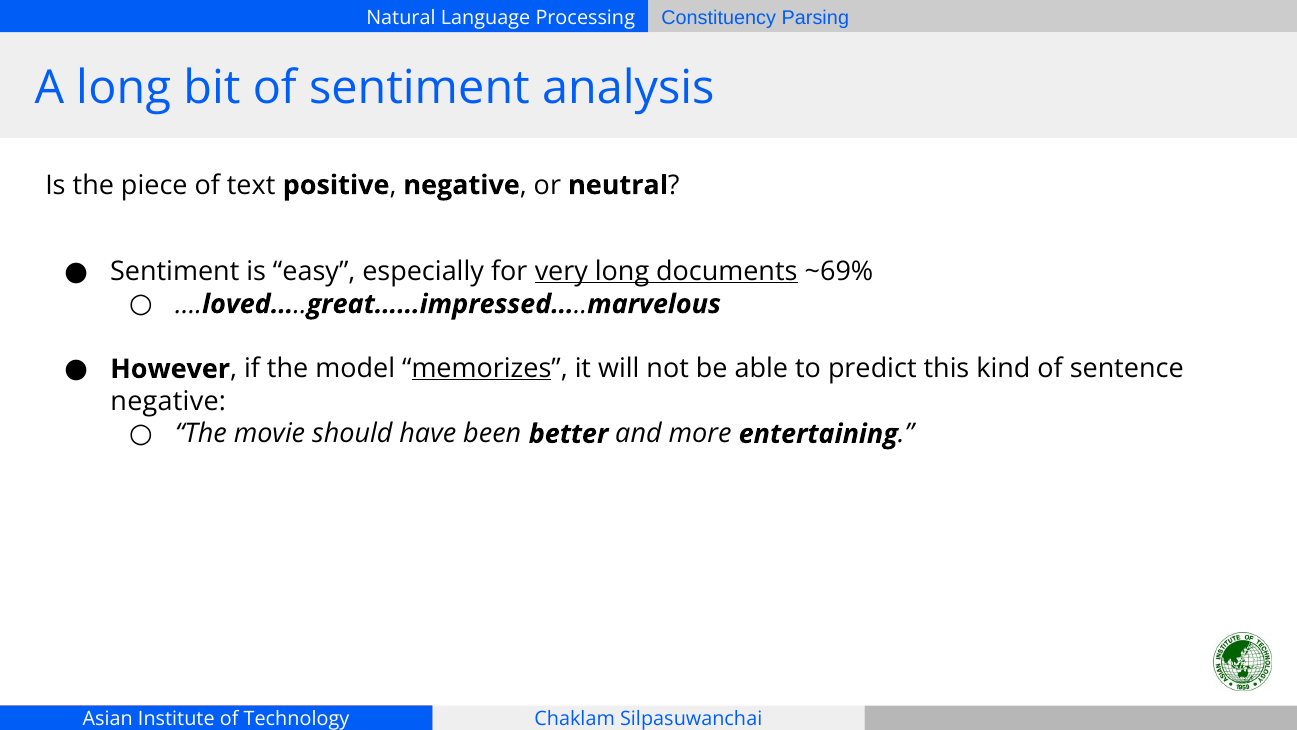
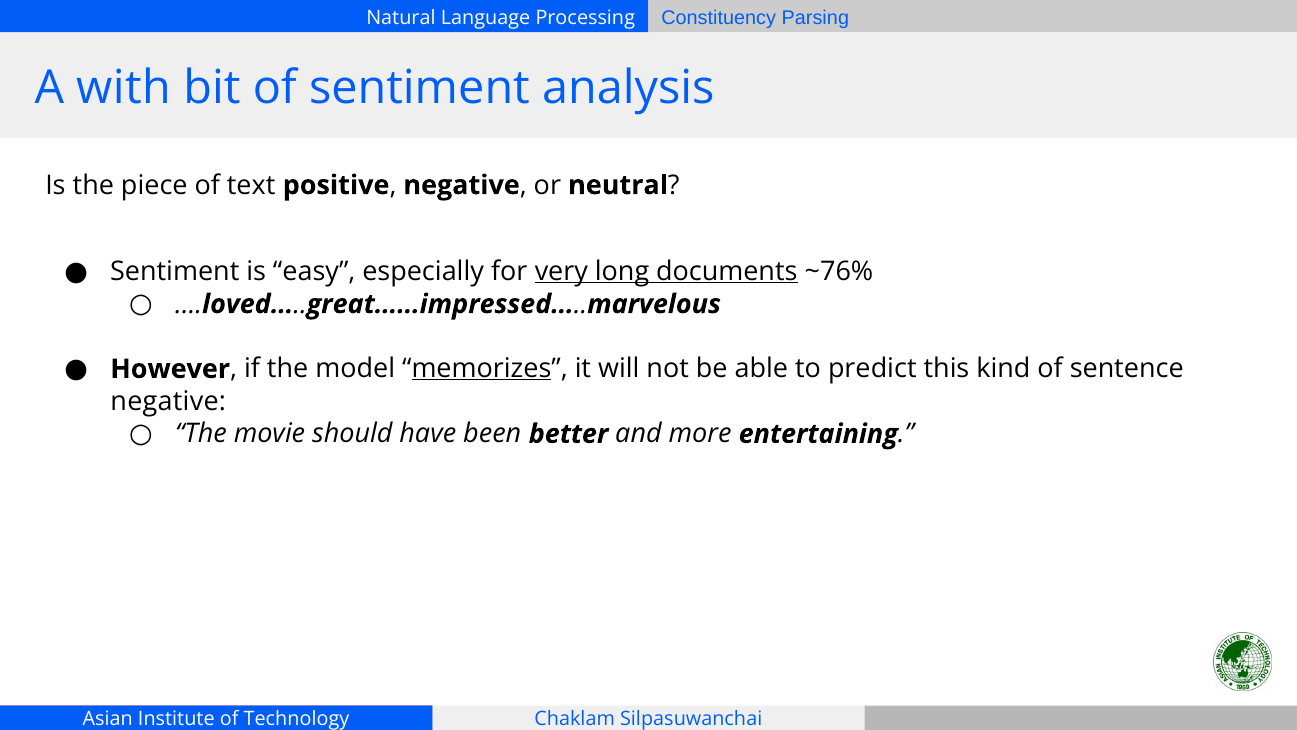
A long: long -> with (124, 88)
~69%: ~69% -> ~76% (839, 272)
